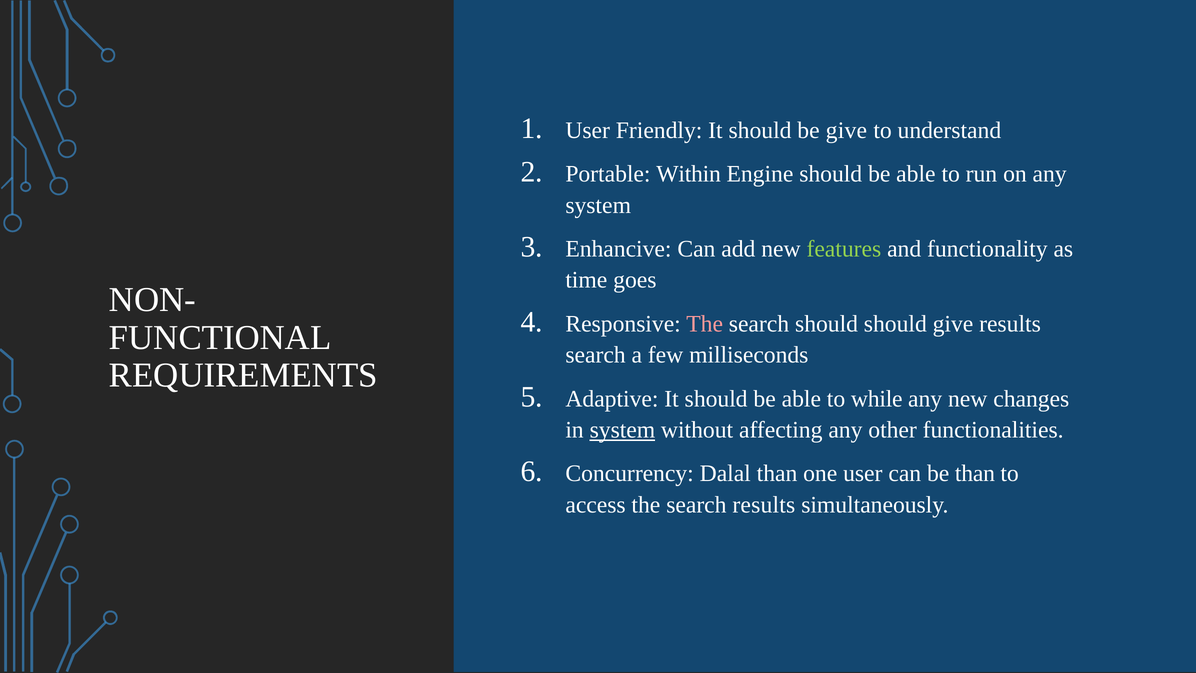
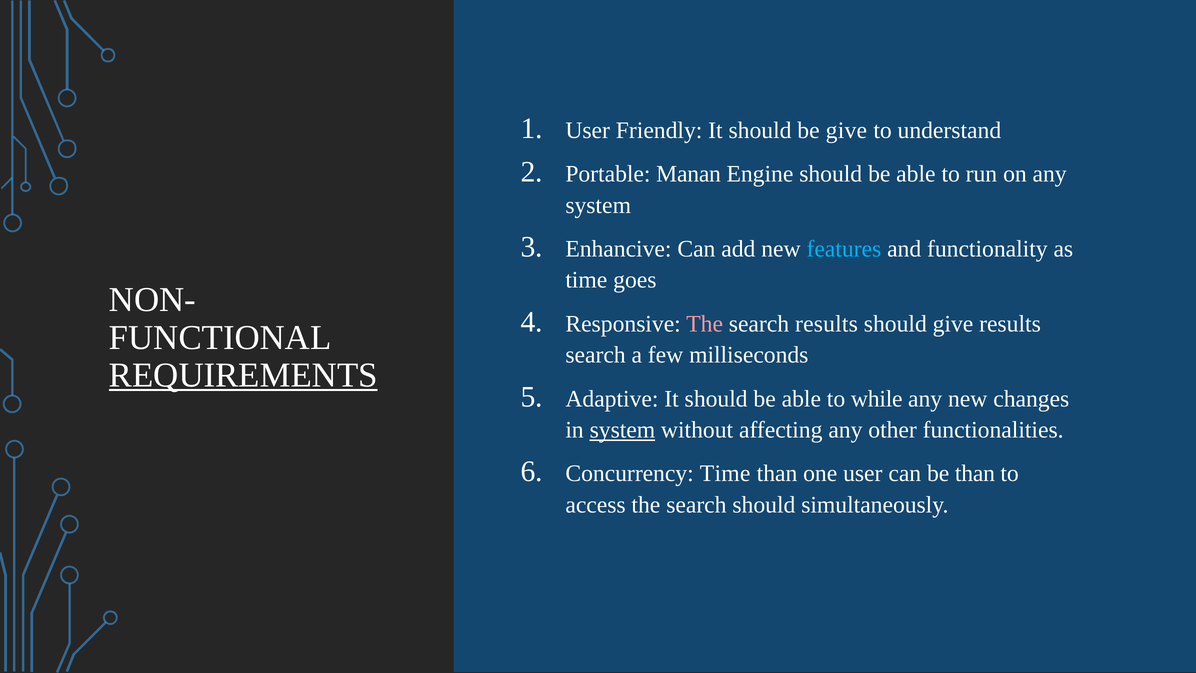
Within: Within -> Manan (689, 174)
features colour: light green -> light blue (844, 249)
search should: should -> results (826, 324)
REQUIREMENTS underline: none -> present (243, 375)
Concurrency Dalal: Dalal -> Time (725, 473)
search results: results -> should (764, 505)
